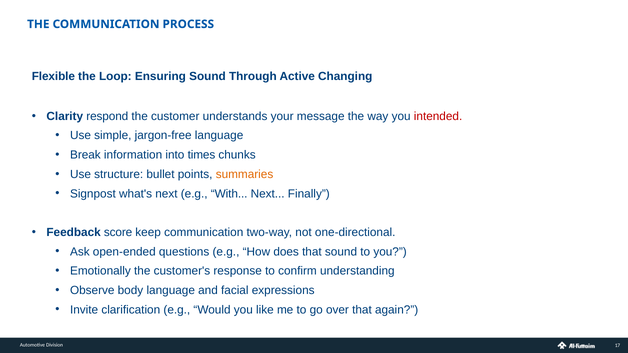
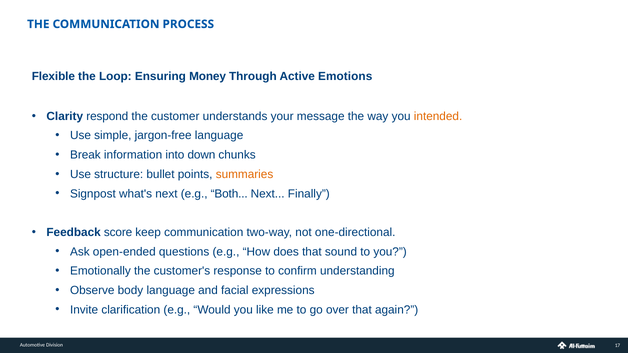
Ensuring Sound: Sound -> Money (208, 77)
Changing: Changing -> Emotions (345, 77)
intended colour: red -> orange (438, 116)
times: times -> down (201, 155)
With: With -> Both (229, 194)
